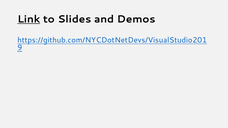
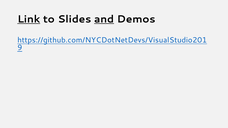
and underline: none -> present (104, 19)
